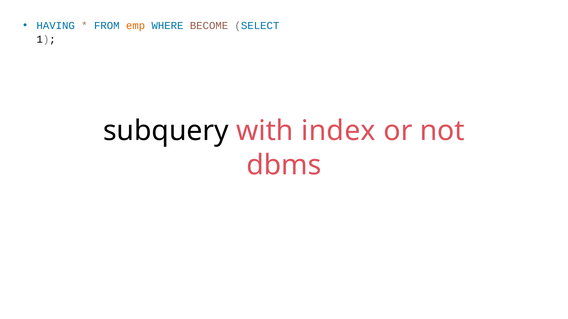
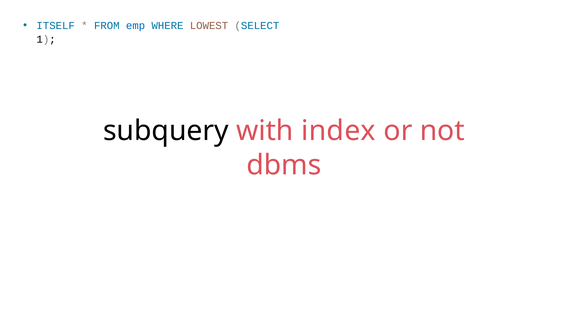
HAVING: HAVING -> ITSELF (56, 26)
emp colour: orange -> blue (136, 26)
BECOME: BECOME -> LOWEST (209, 26)
